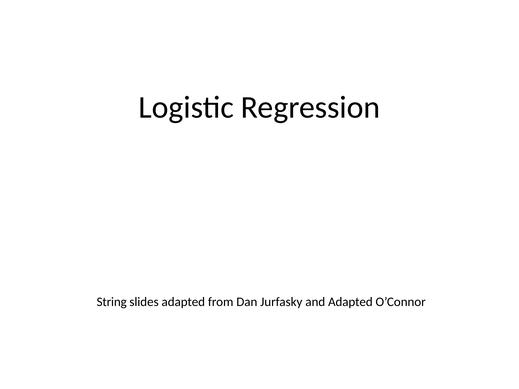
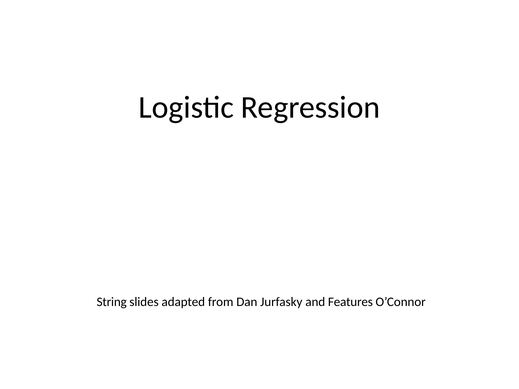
and Adapted: Adapted -> Features (350, 302)
